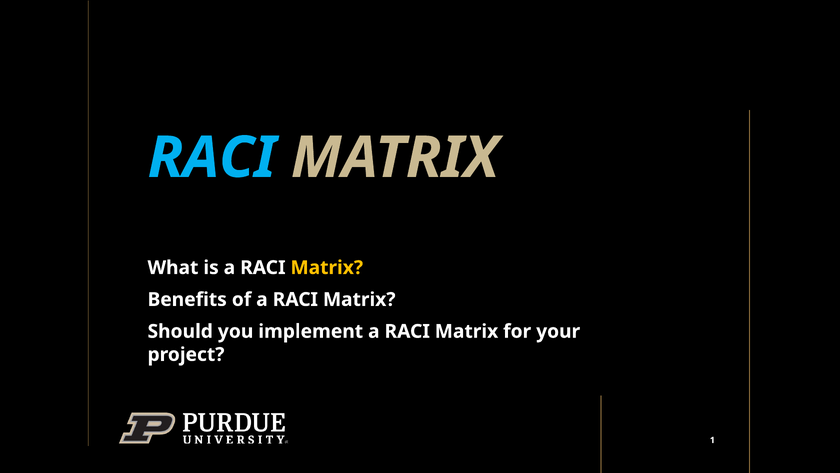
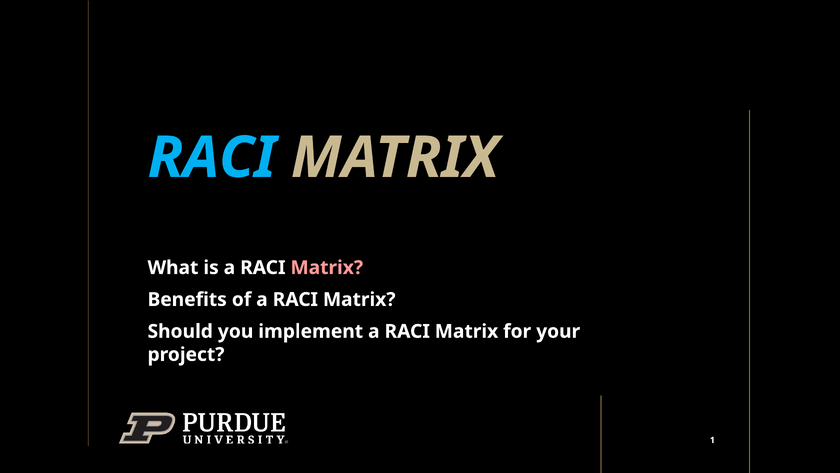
Matrix colour: yellow -> pink (327, 267)
